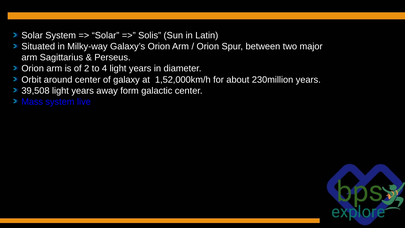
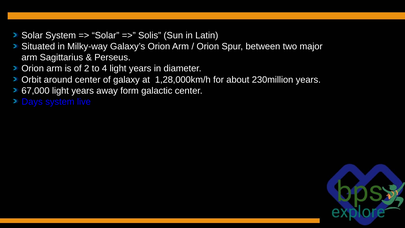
1,52,000km/h: 1,52,000km/h -> 1,28,000km/h (183, 80)
39,508: 39,508 -> 67,000 (35, 91)
Mass: Mass -> Days (32, 102)
